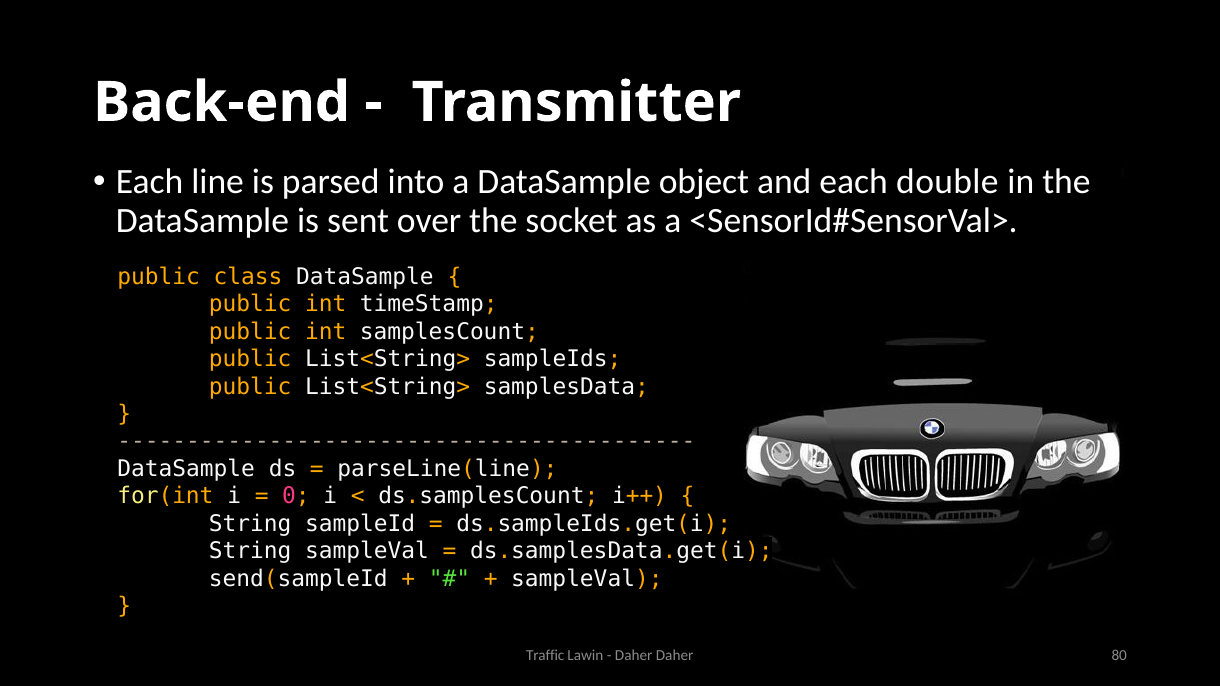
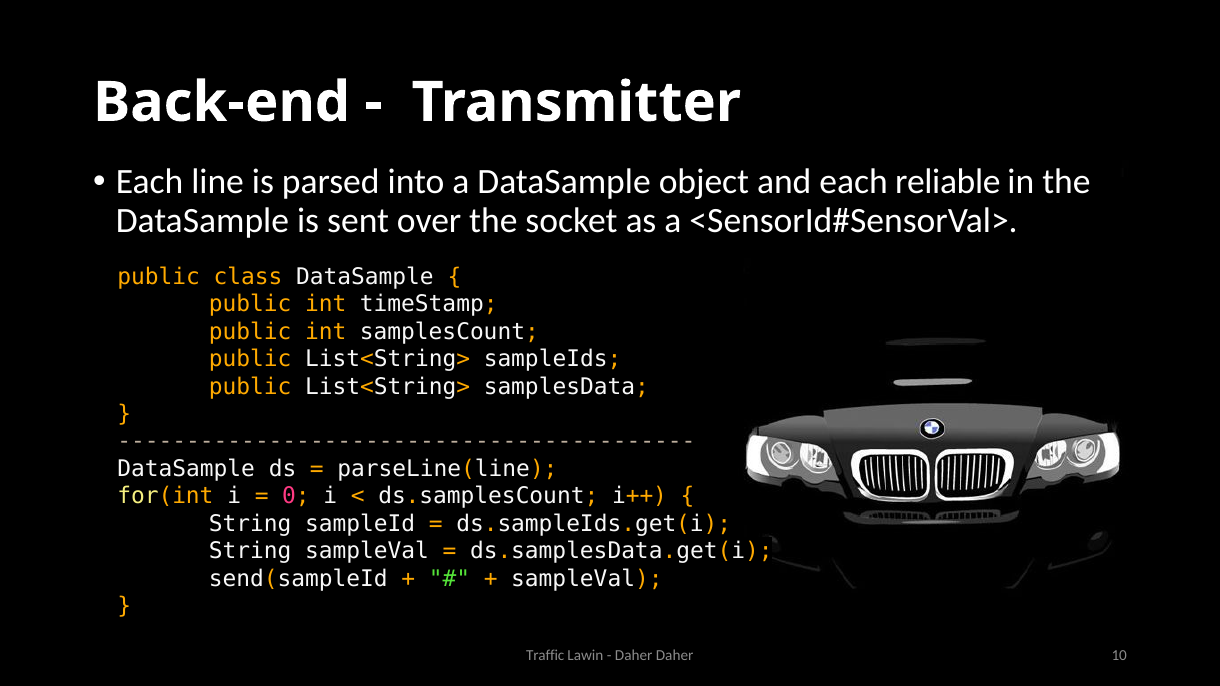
double: double -> reliable (948, 182)
80: 80 -> 10 (1119, 655)
